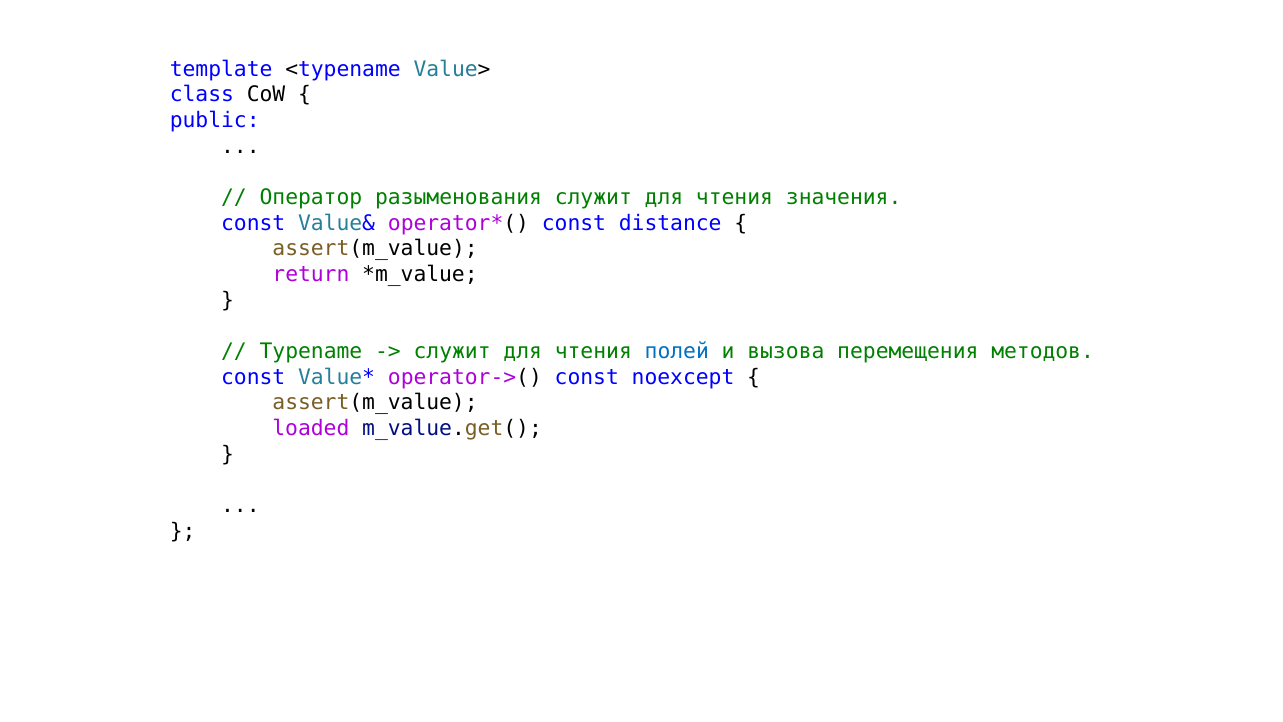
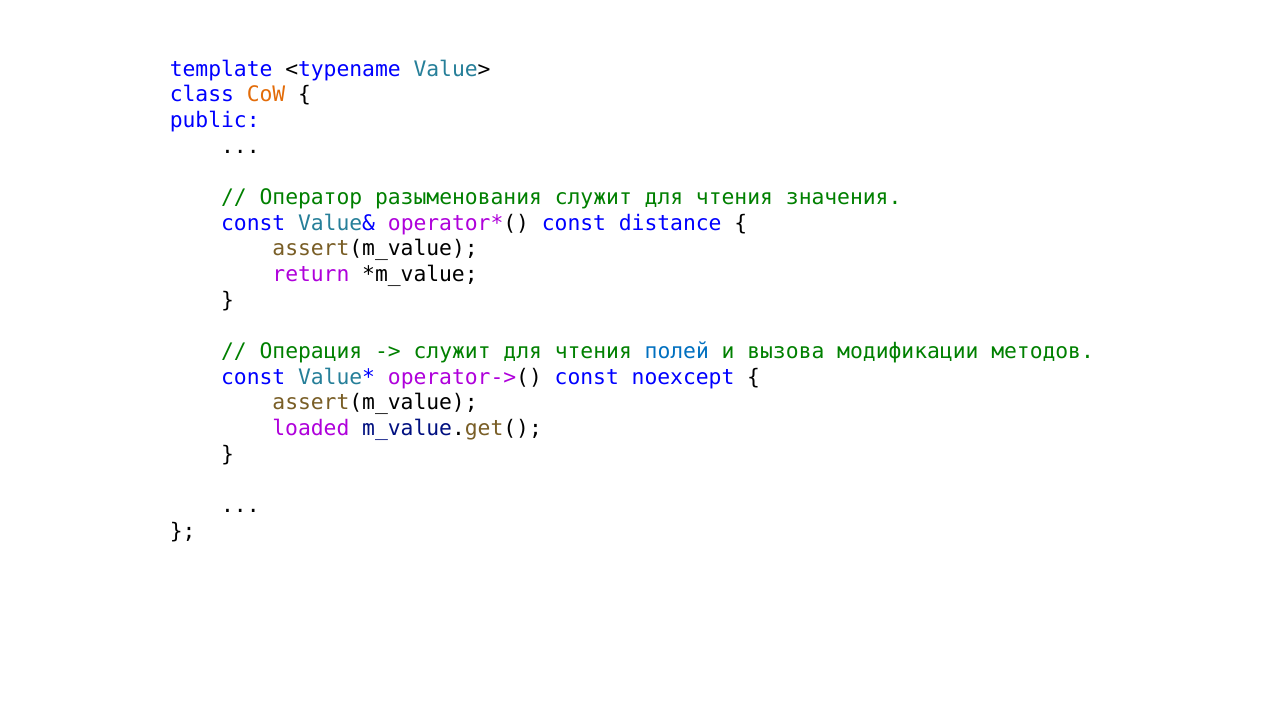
CoW colour: black -> orange (266, 95)
Typename: Typename -> Операция (311, 351)
перемещения: перемещения -> модификации (908, 351)
